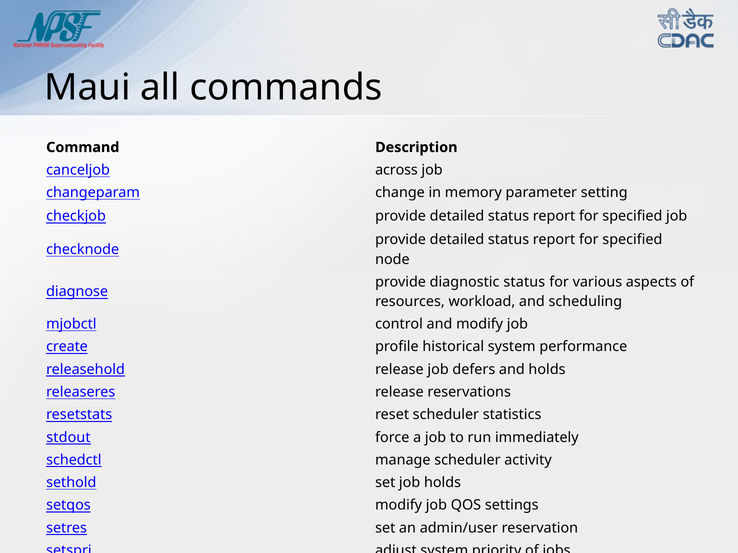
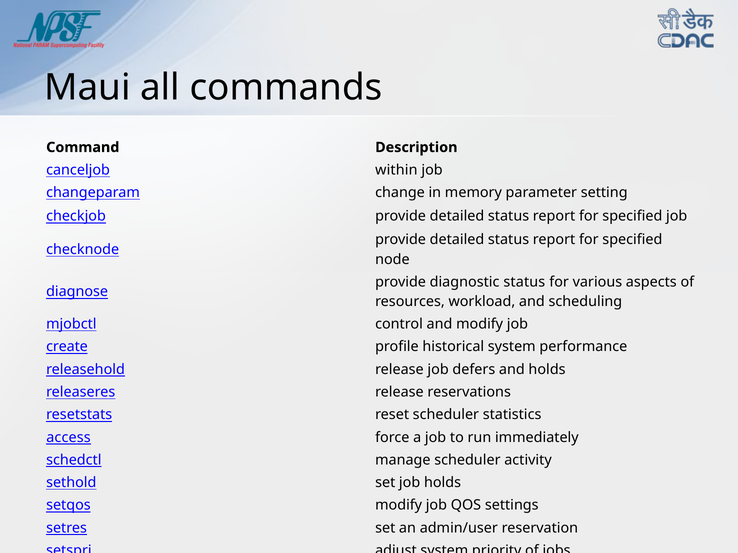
across: across -> within (396, 170)
stdout: stdout -> access (68, 438)
